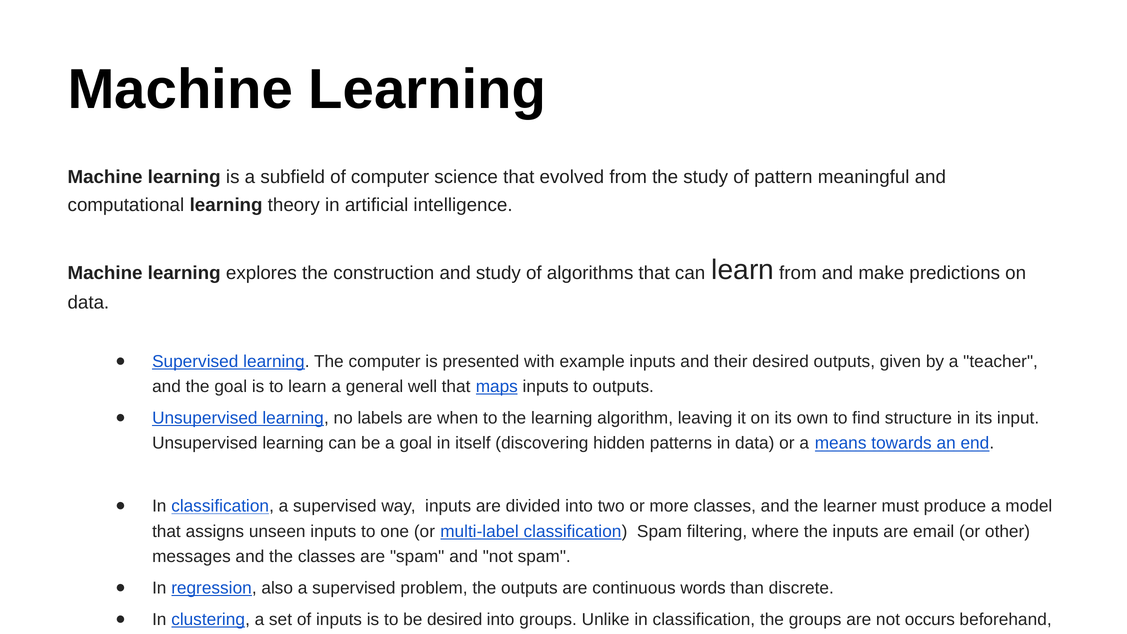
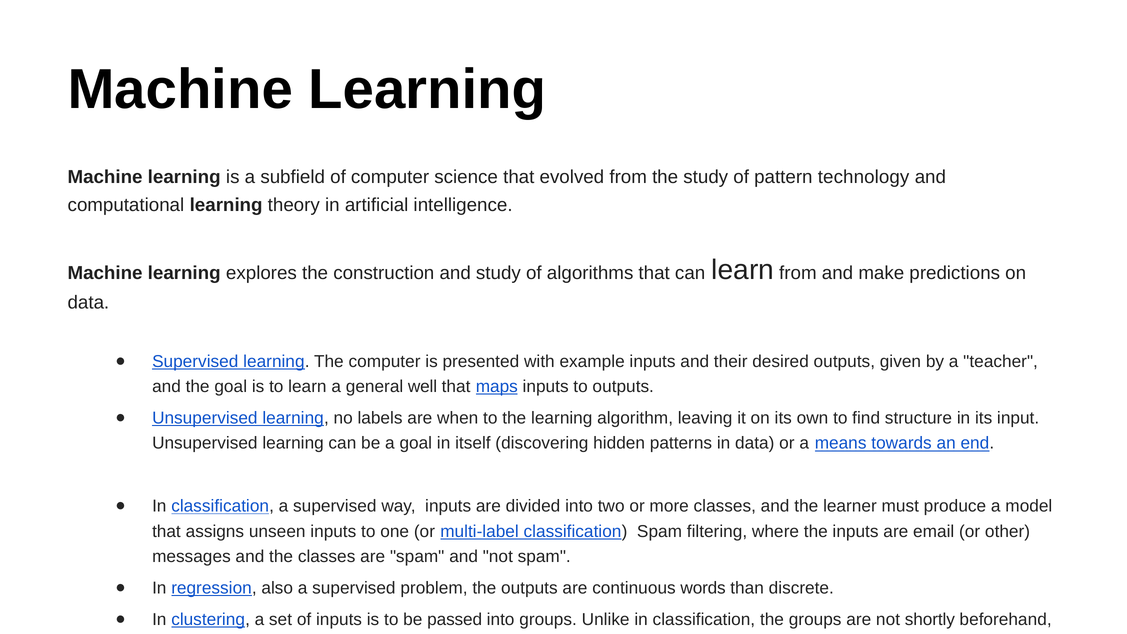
meaningful: meaningful -> technology (864, 177)
be desired: desired -> passed (455, 619)
occurs: occurs -> shortly (930, 619)
